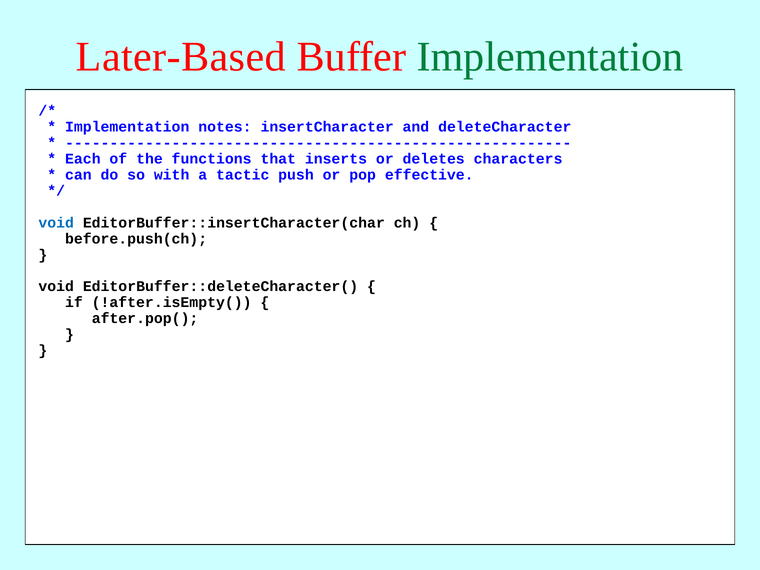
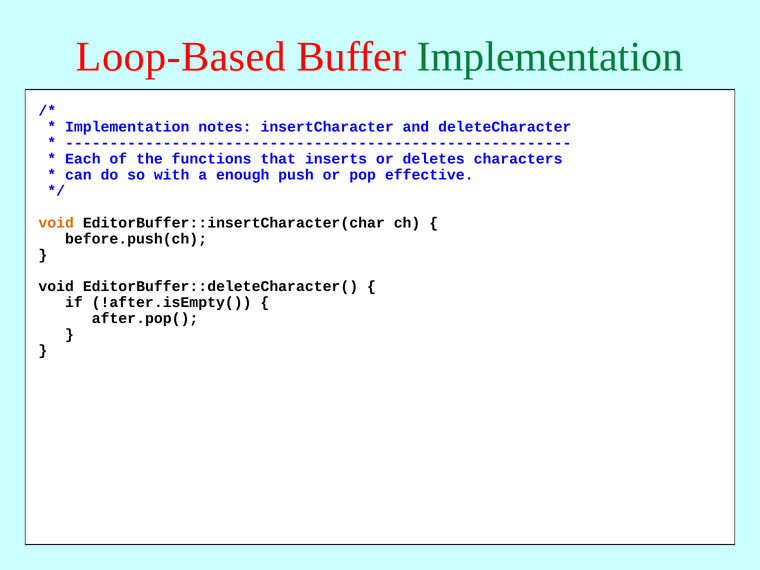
Later-Based: Later-Based -> Loop-Based (181, 57)
tactic: tactic -> enough (243, 175)
void colour: blue -> orange (56, 223)
